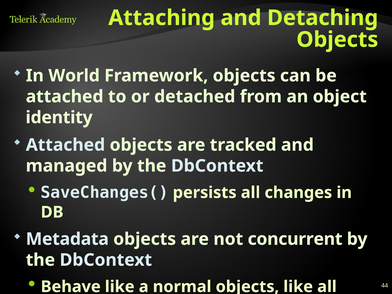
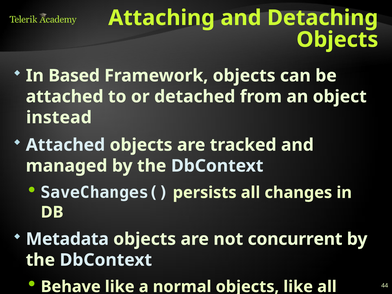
World: World -> Based (74, 76)
identity: identity -> instead (59, 117)
